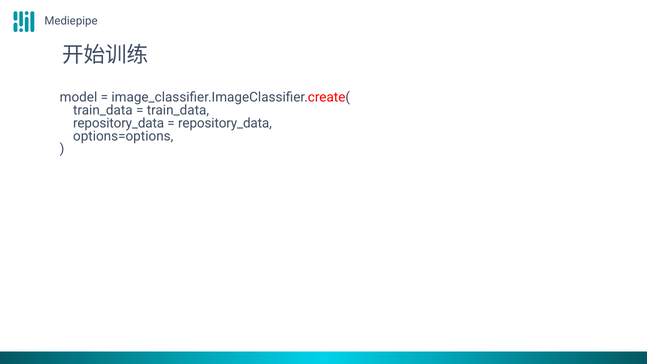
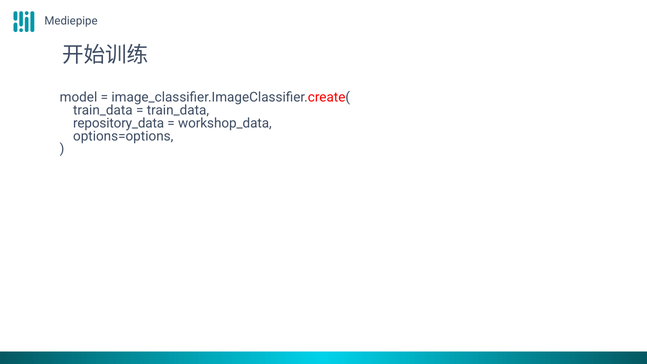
repository_data: repository_data -> workshop_data (225, 123)
